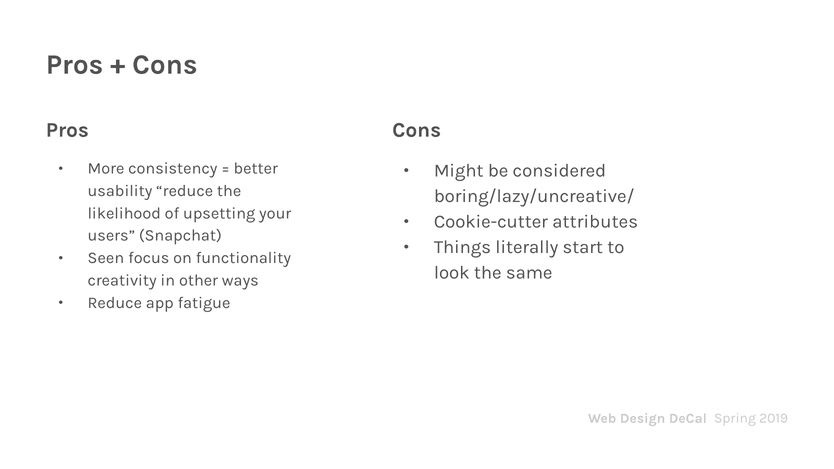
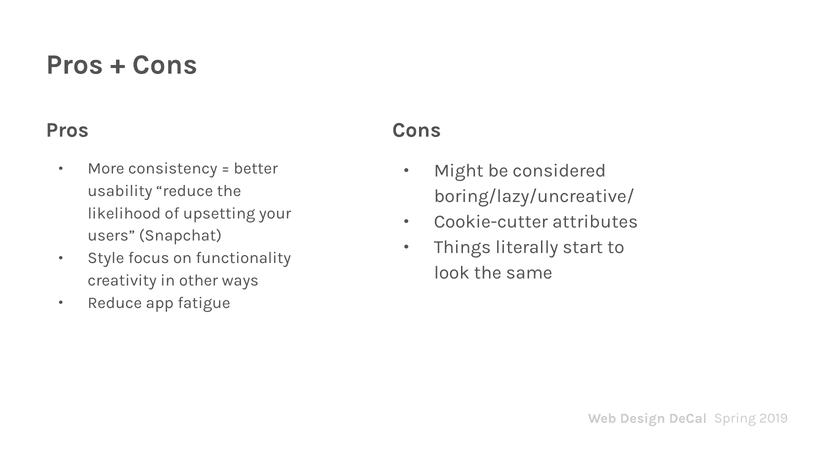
Seen: Seen -> Style (106, 258)
